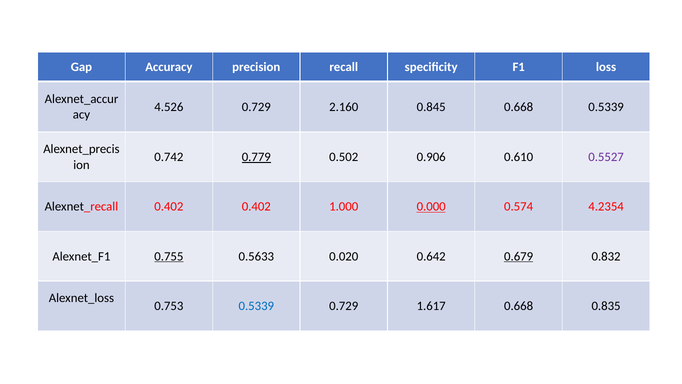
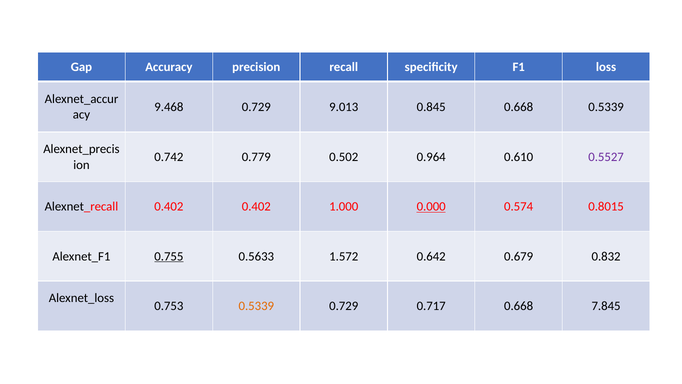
4.526: 4.526 -> 9.468 (169, 107)
2.160: 2.160 -> 9.013 (344, 107)
0.779 underline: present -> none (256, 157)
0.906: 0.906 -> 0.964 (431, 157)
4.2354: 4.2354 -> 0.8015 (606, 206)
0.020: 0.020 -> 1.572 (344, 256)
0.679 underline: present -> none (519, 256)
0.5339 colour: blue -> orange (256, 306)
1.617: 1.617 -> 0.717 (431, 306)
0.835: 0.835 -> 7.845 (606, 306)
